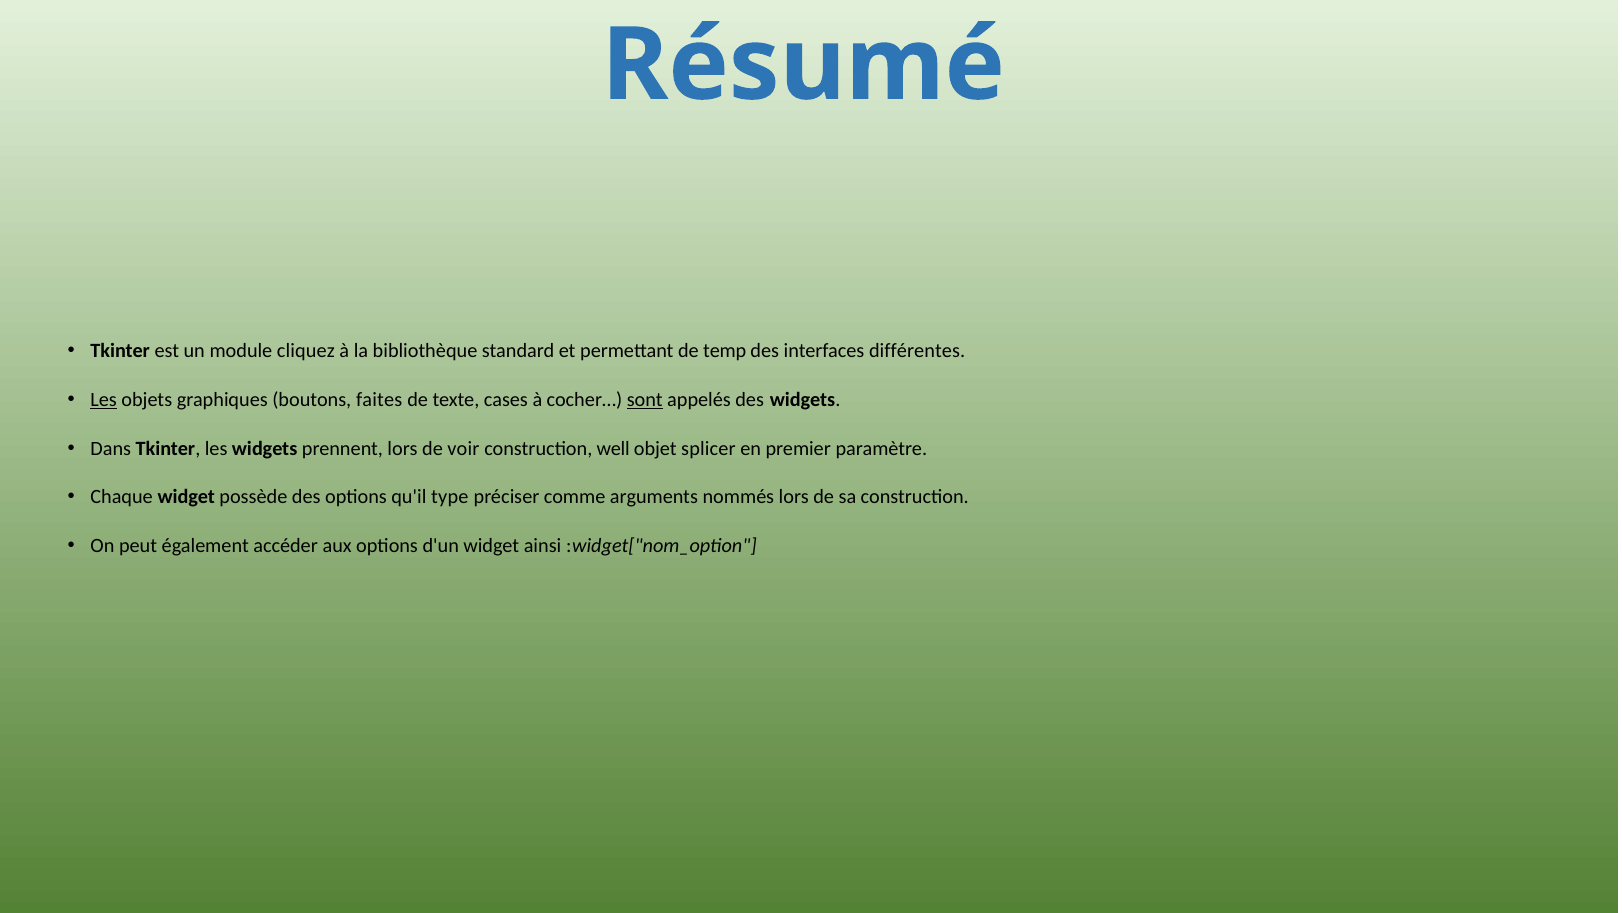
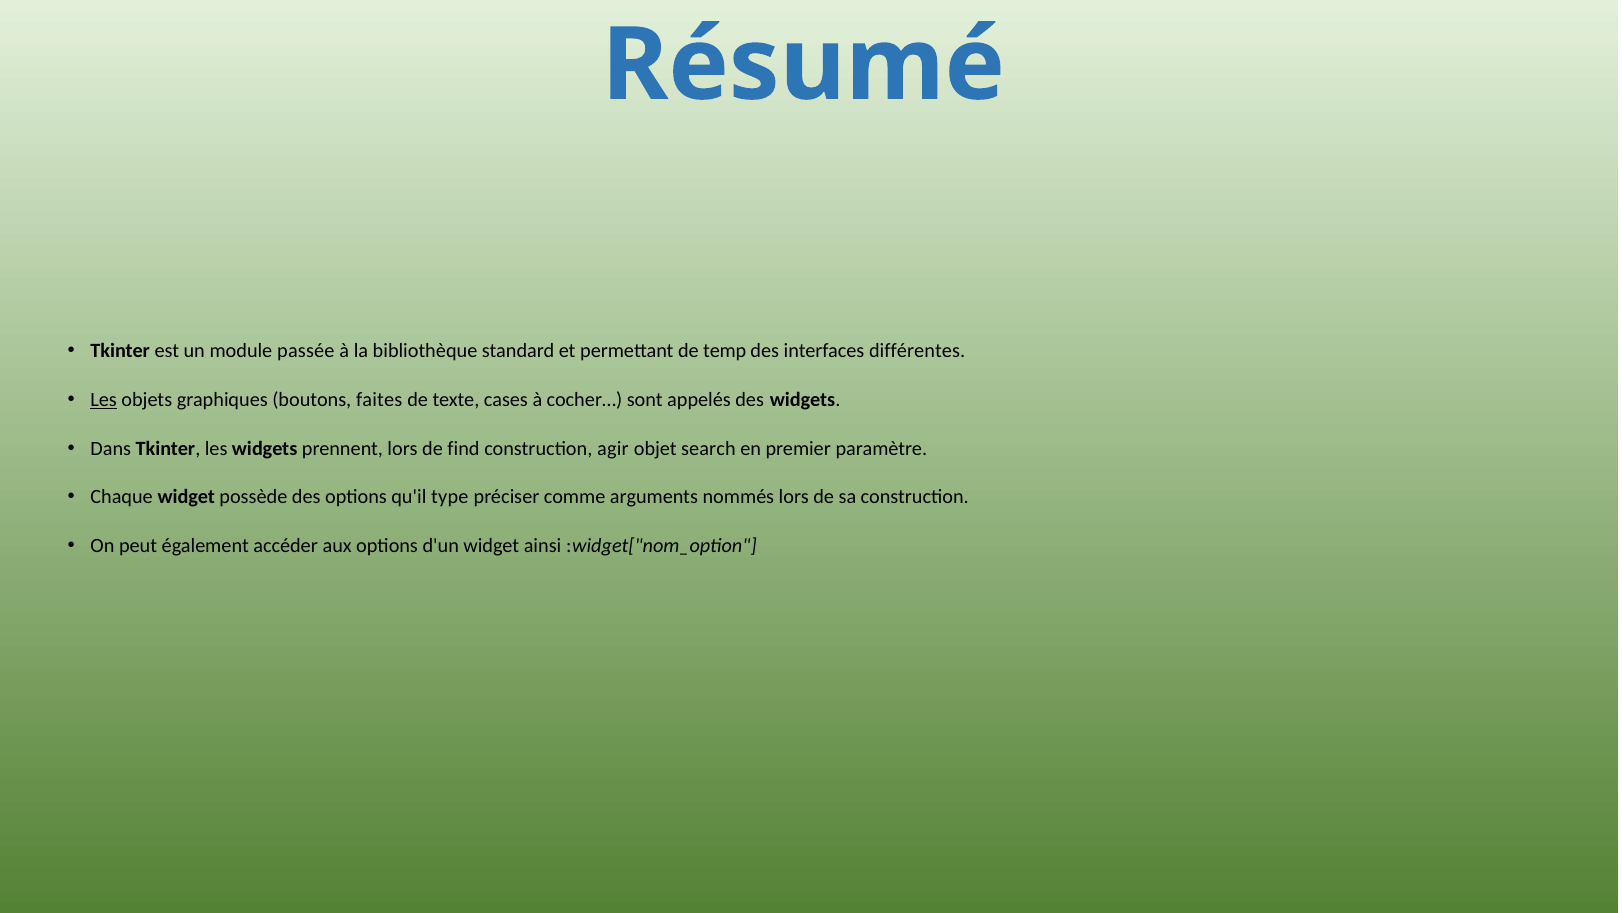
cliquez: cliquez -> passée (306, 351)
sont underline: present -> none (645, 400)
voir: voir -> find (463, 448)
well: well -> agir (613, 448)
splicer: splicer -> search (708, 448)
